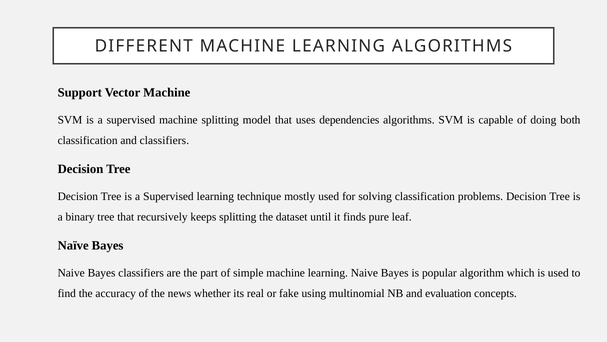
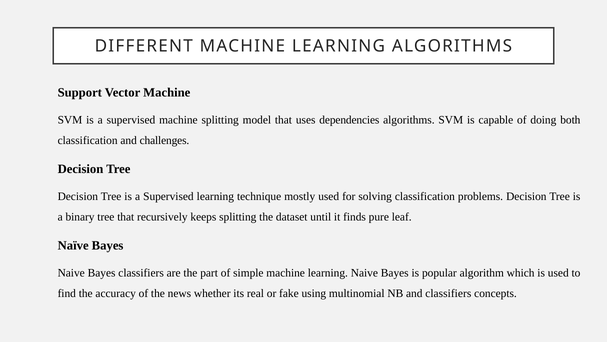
and classifiers: classifiers -> challenges (164, 140)
and evaluation: evaluation -> classifiers (448, 293)
